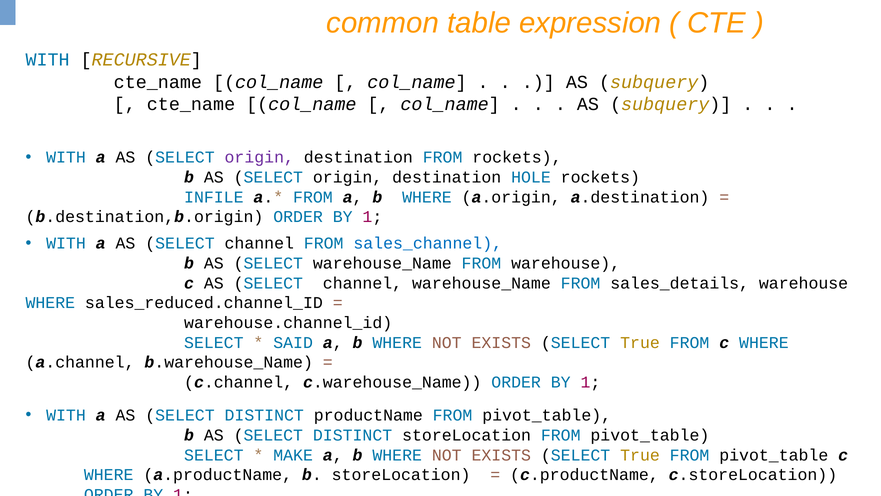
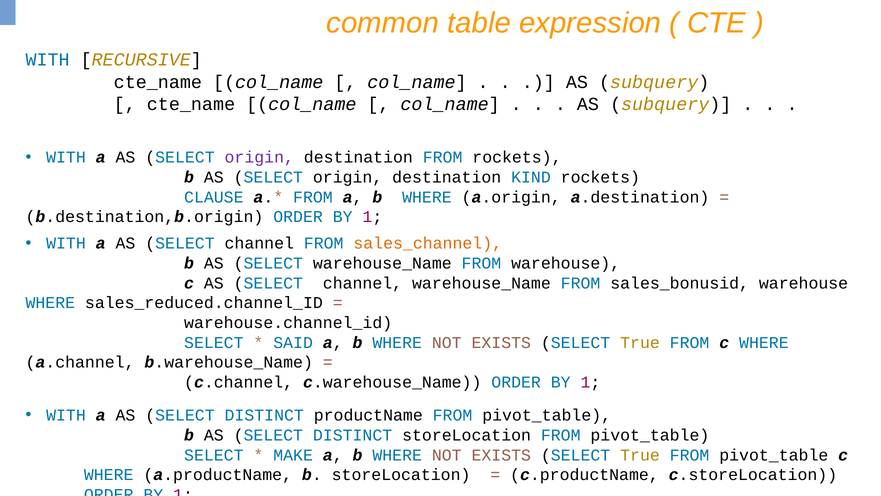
HOLE: HOLE -> KIND (531, 177)
INFILE: INFILE -> CLAUSE (214, 197)
sales_channel colour: blue -> orange (428, 243)
sales_details: sales_details -> sales_bonusid (680, 283)
